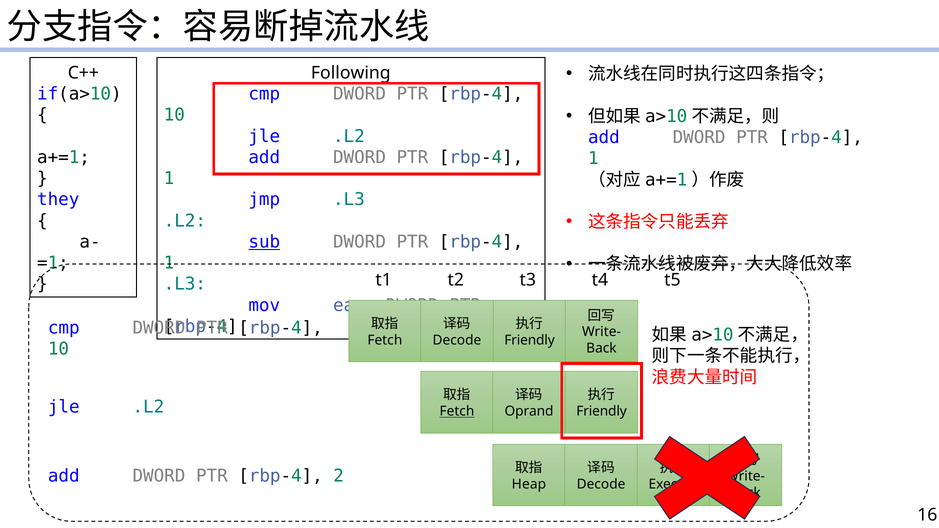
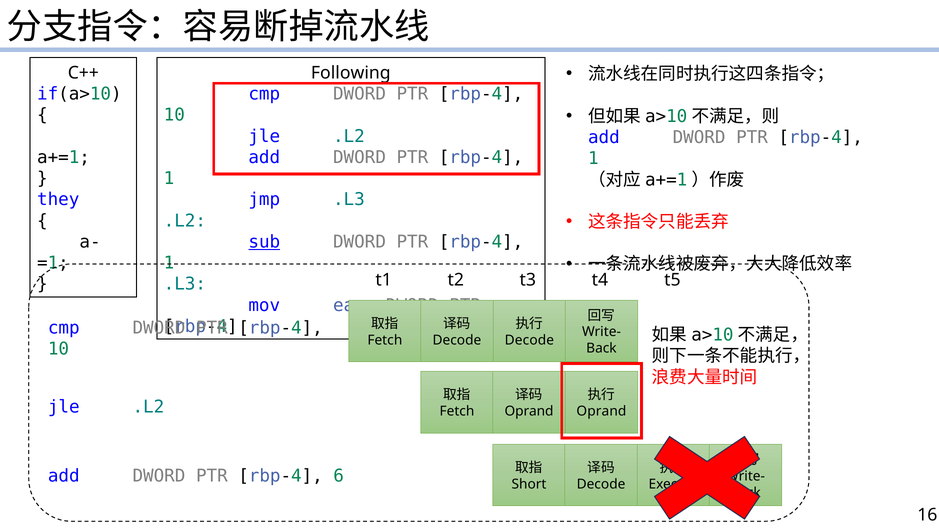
Friendly: Friendly -> Decode (529, 340)
Fetch underline: present -> none (457, 412)
Friendly: Friendly -> Oprand (601, 412)
2: 2 -> 6 (339, 476)
Heap: Heap -> Short (529, 484)
